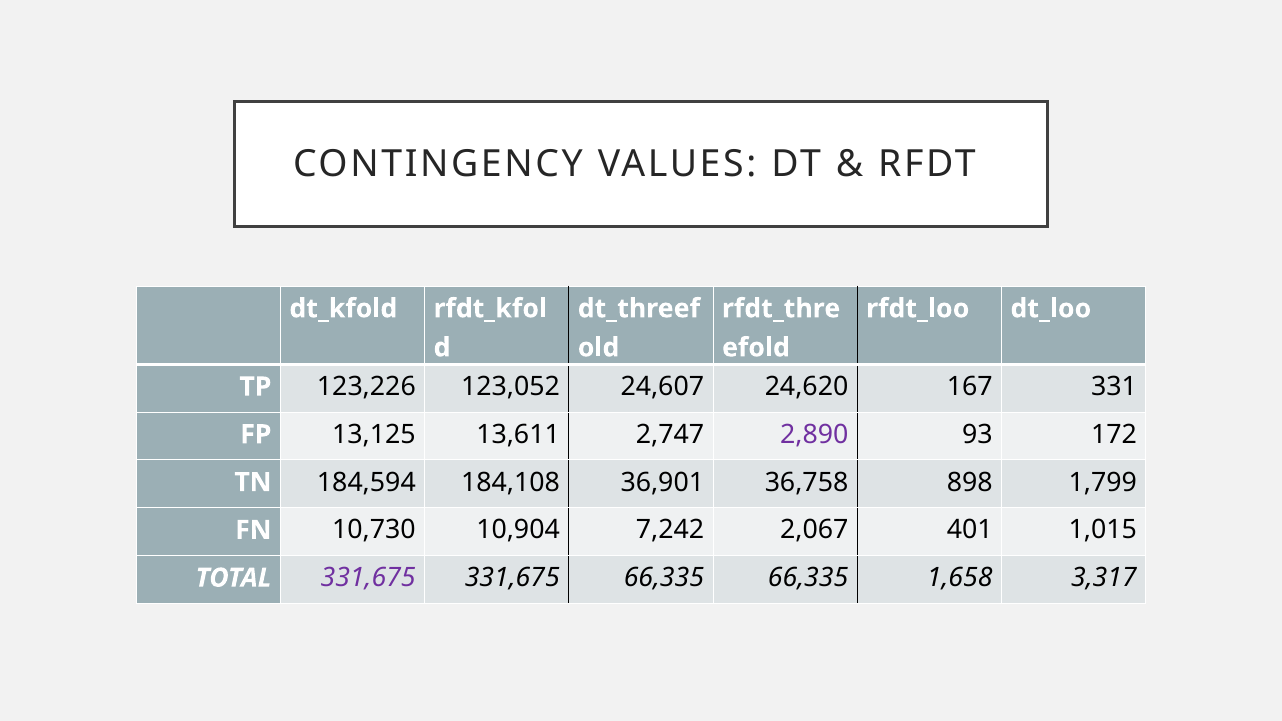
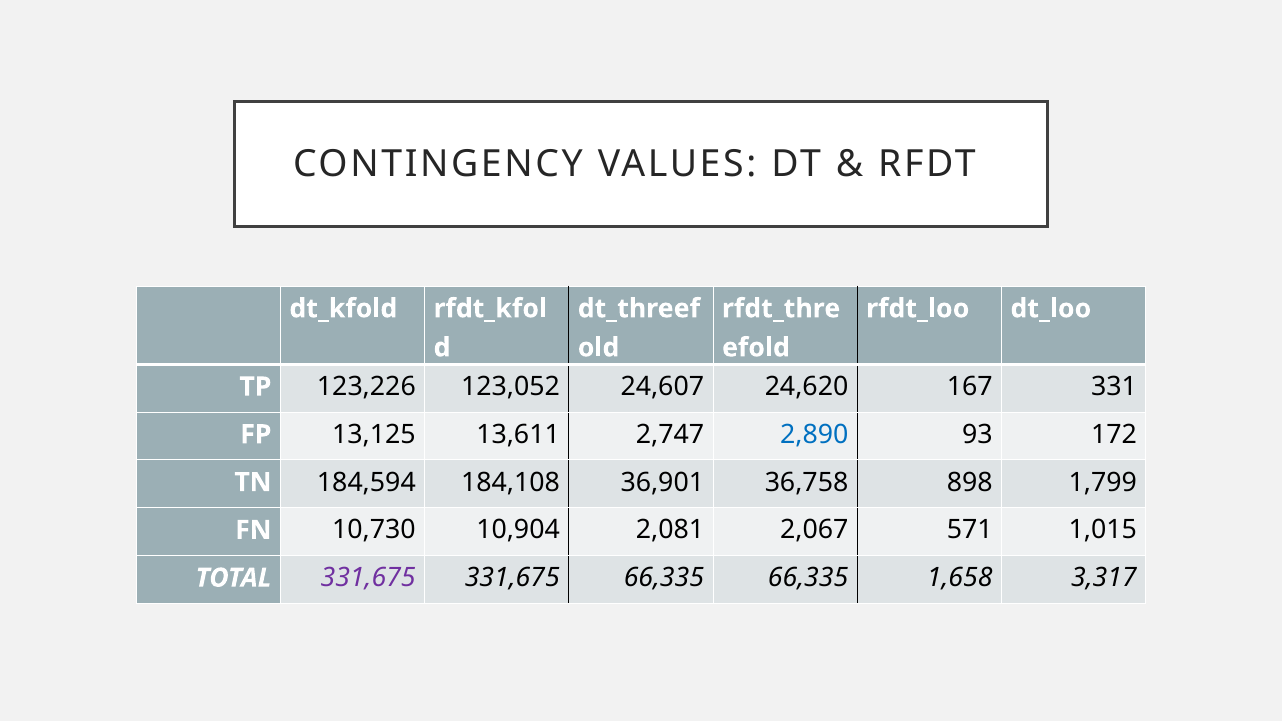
2,890 colour: purple -> blue (814, 435)
7,242: 7,242 -> 2,081 (670, 530)
401: 401 -> 571 (970, 530)
